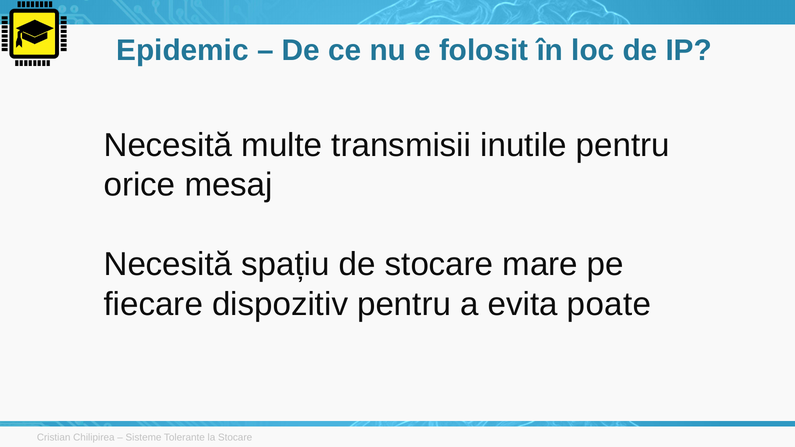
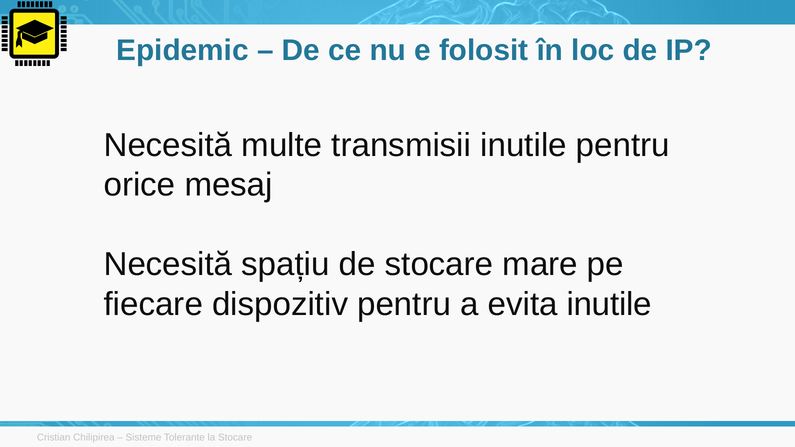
evita poate: poate -> inutile (609, 304)
